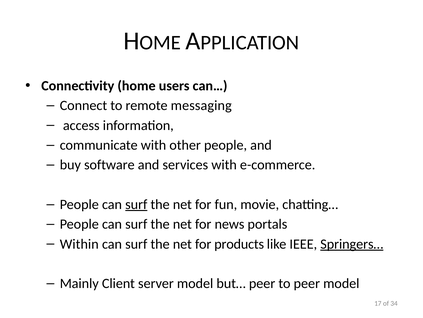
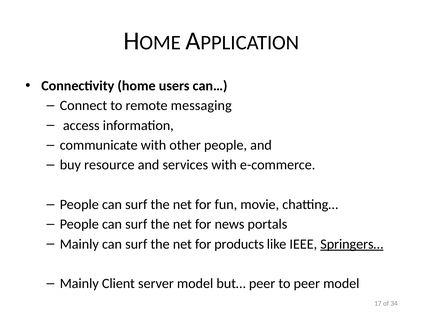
software: software -> resource (109, 165)
surf underline: present -> none (136, 204)
Within: Within -> Mainly (79, 243)
